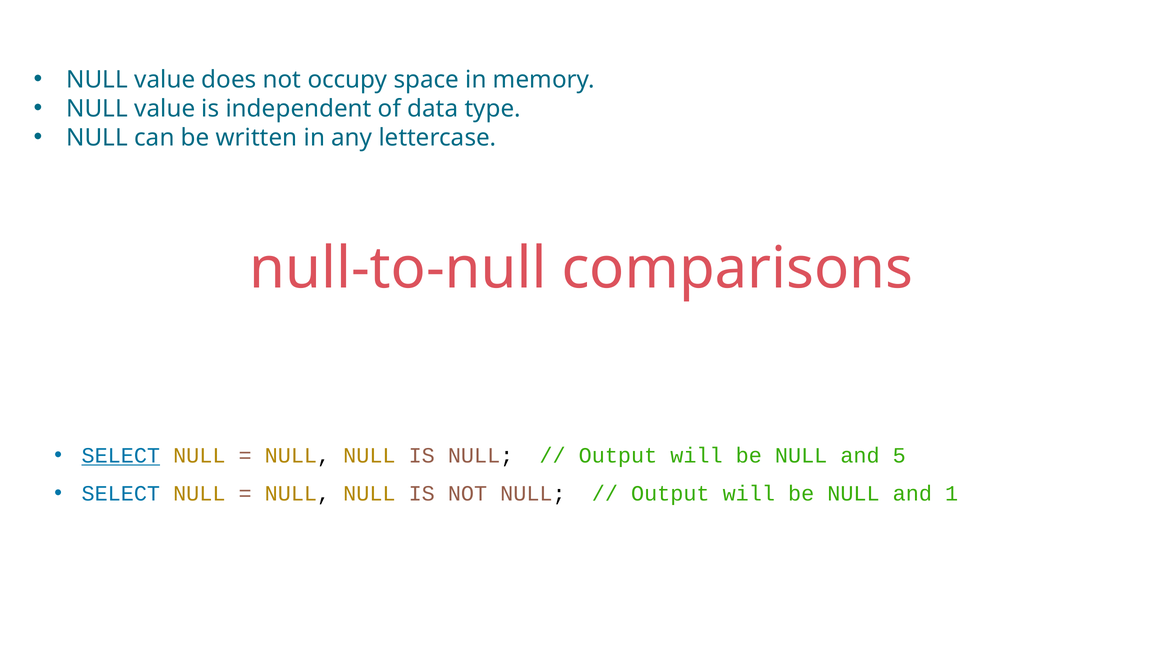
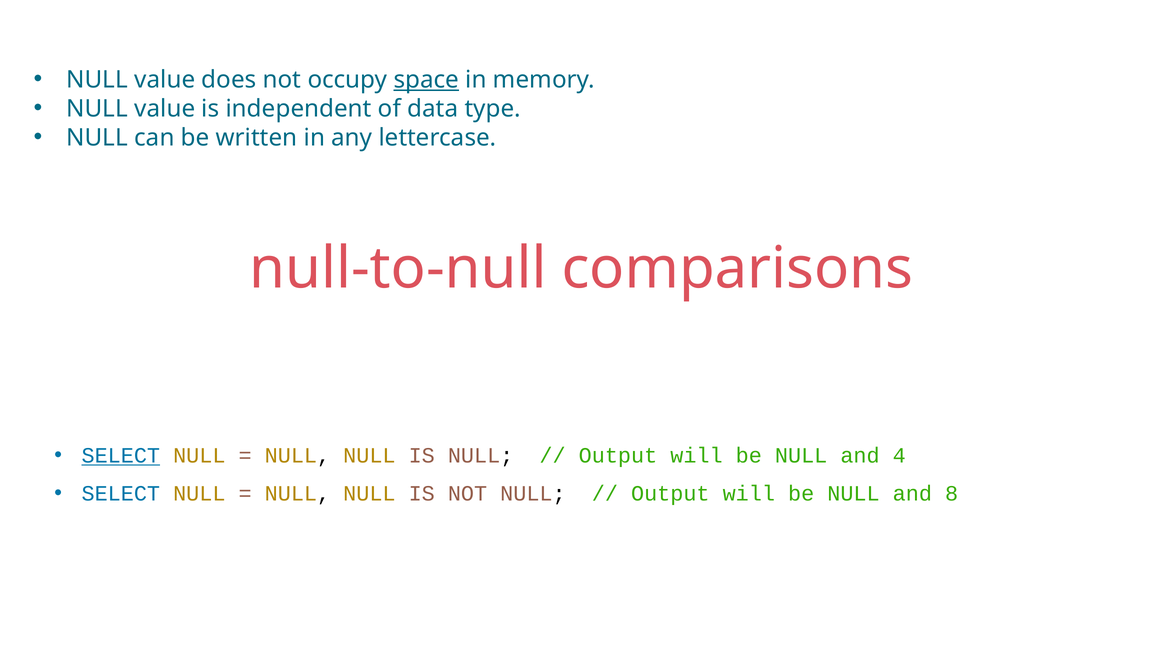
space underline: none -> present (426, 80)
5: 5 -> 4 (899, 456)
1: 1 -> 8 (952, 494)
